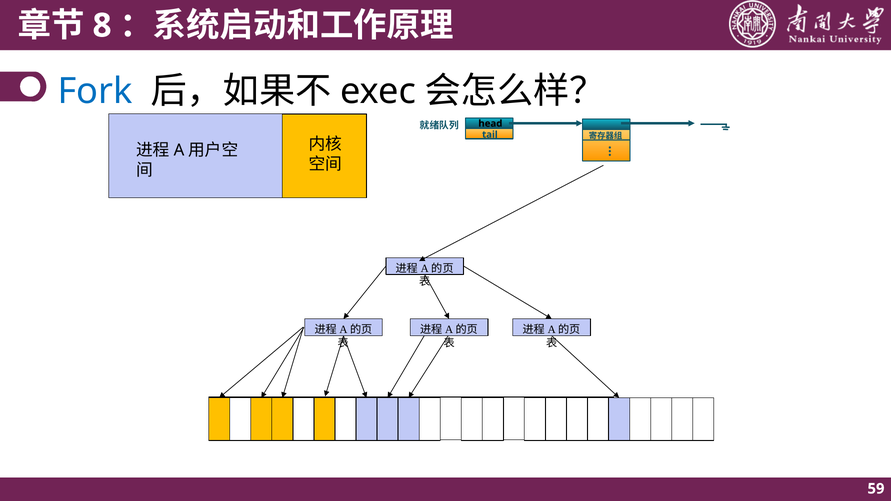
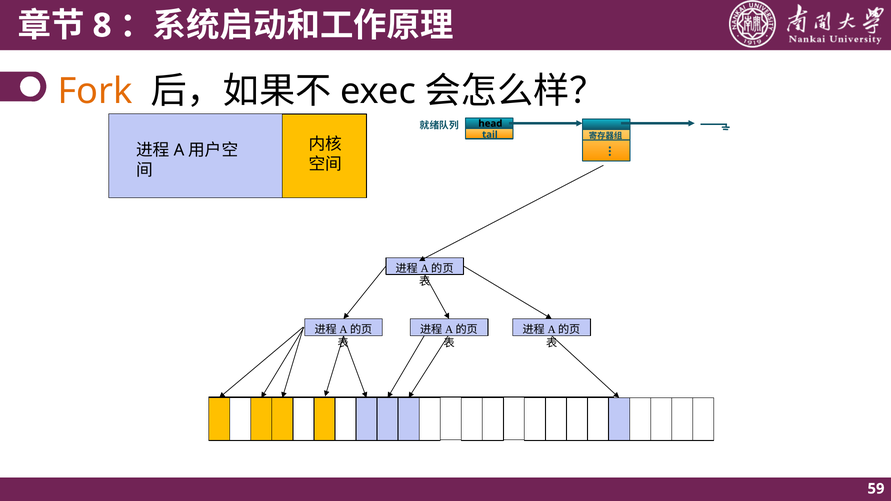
Fork colour: blue -> orange (95, 91)
